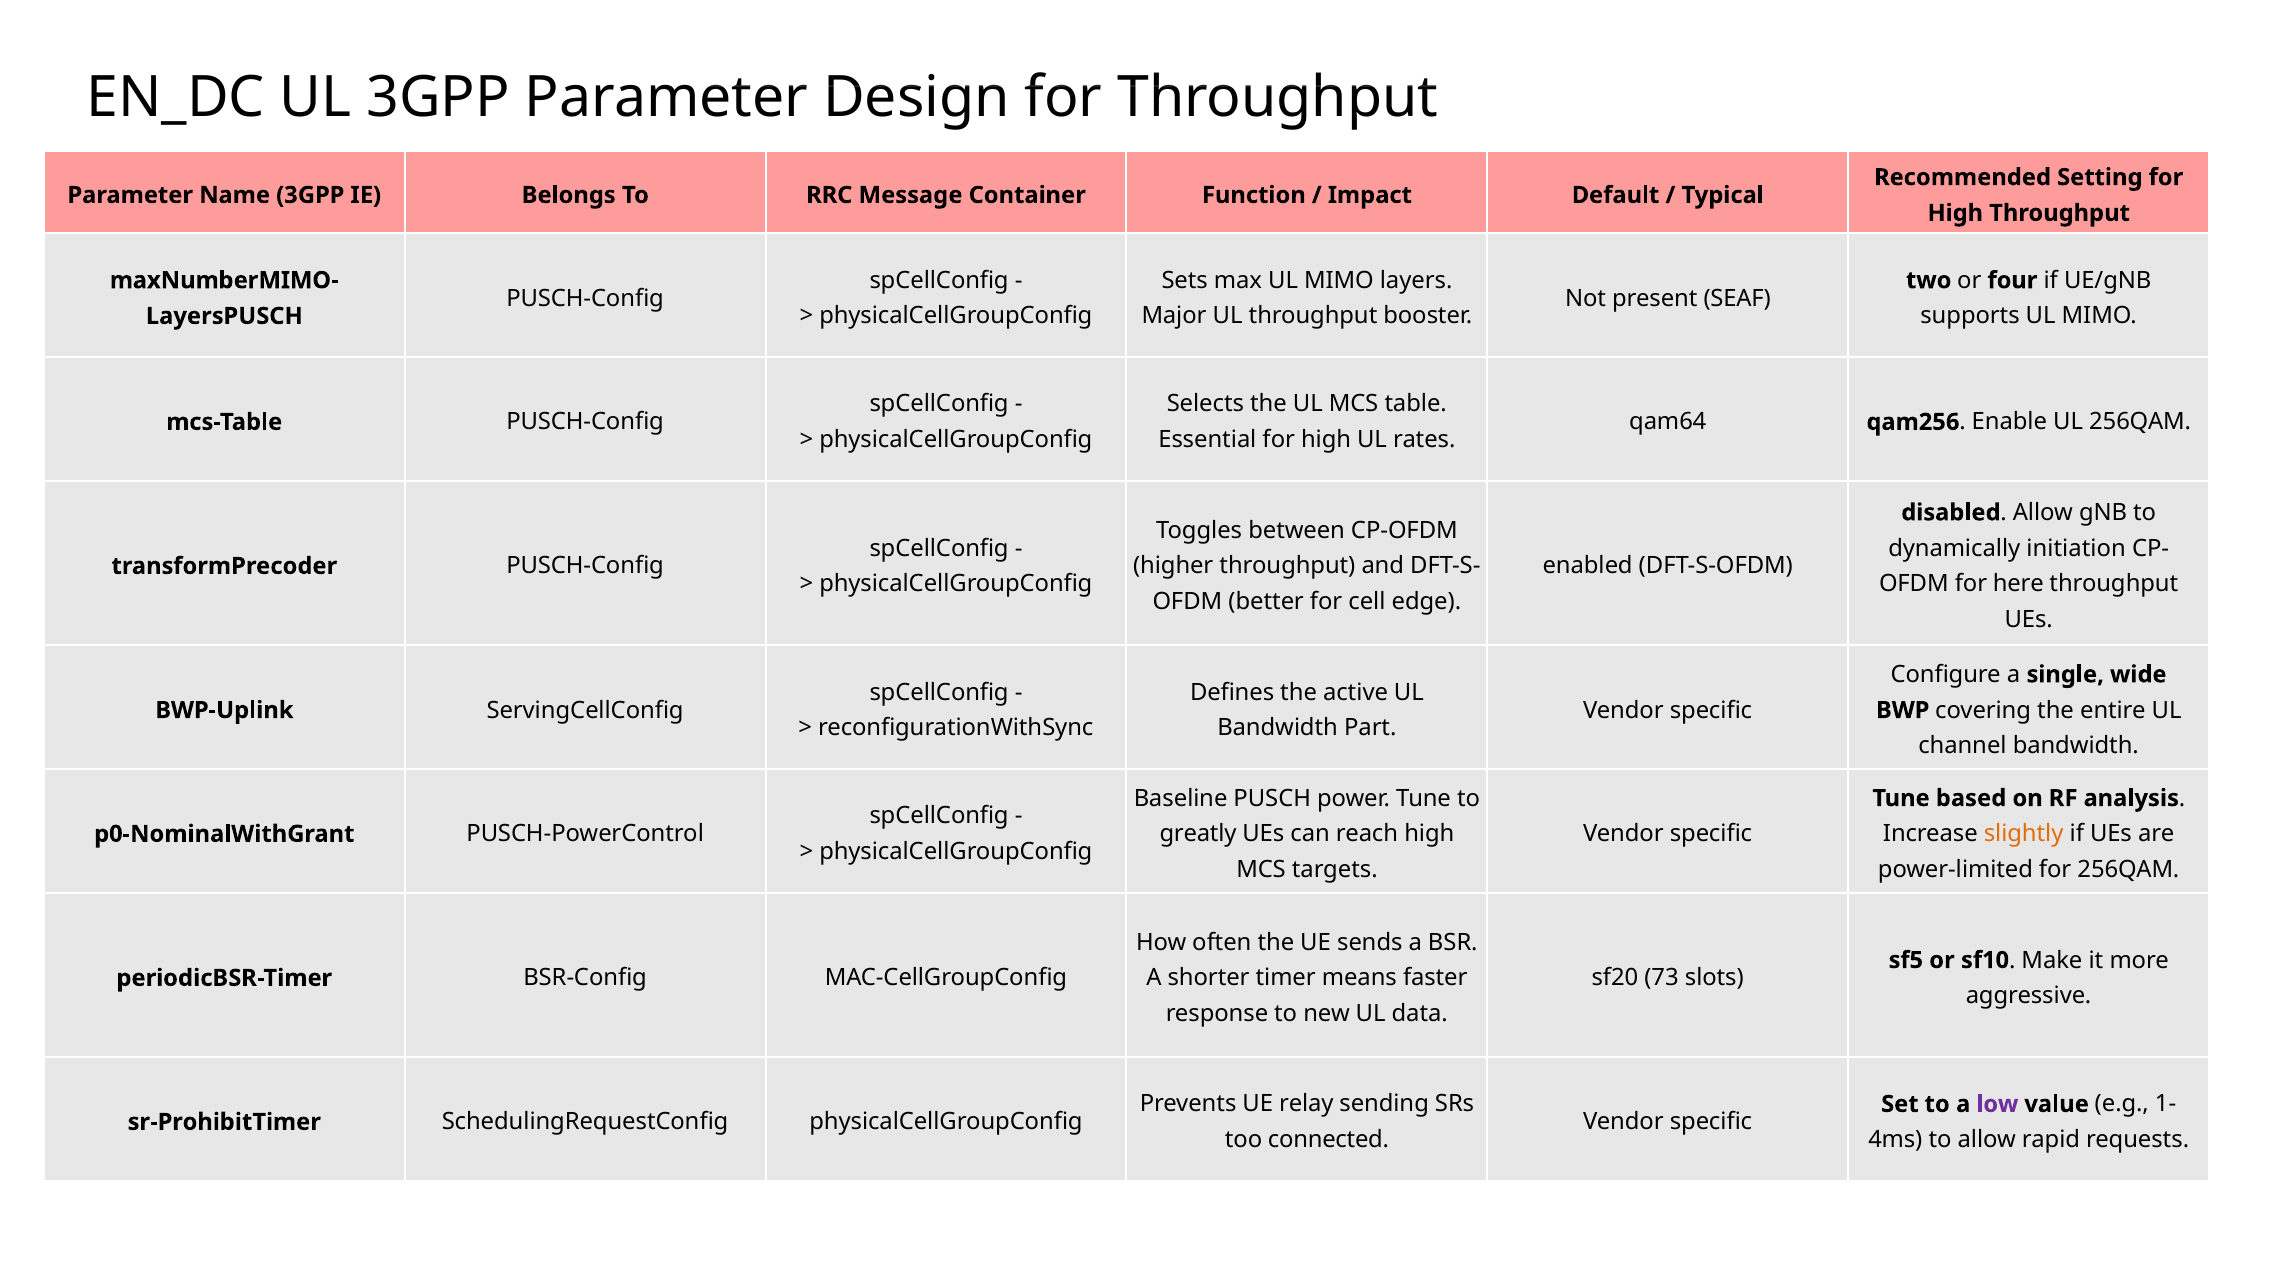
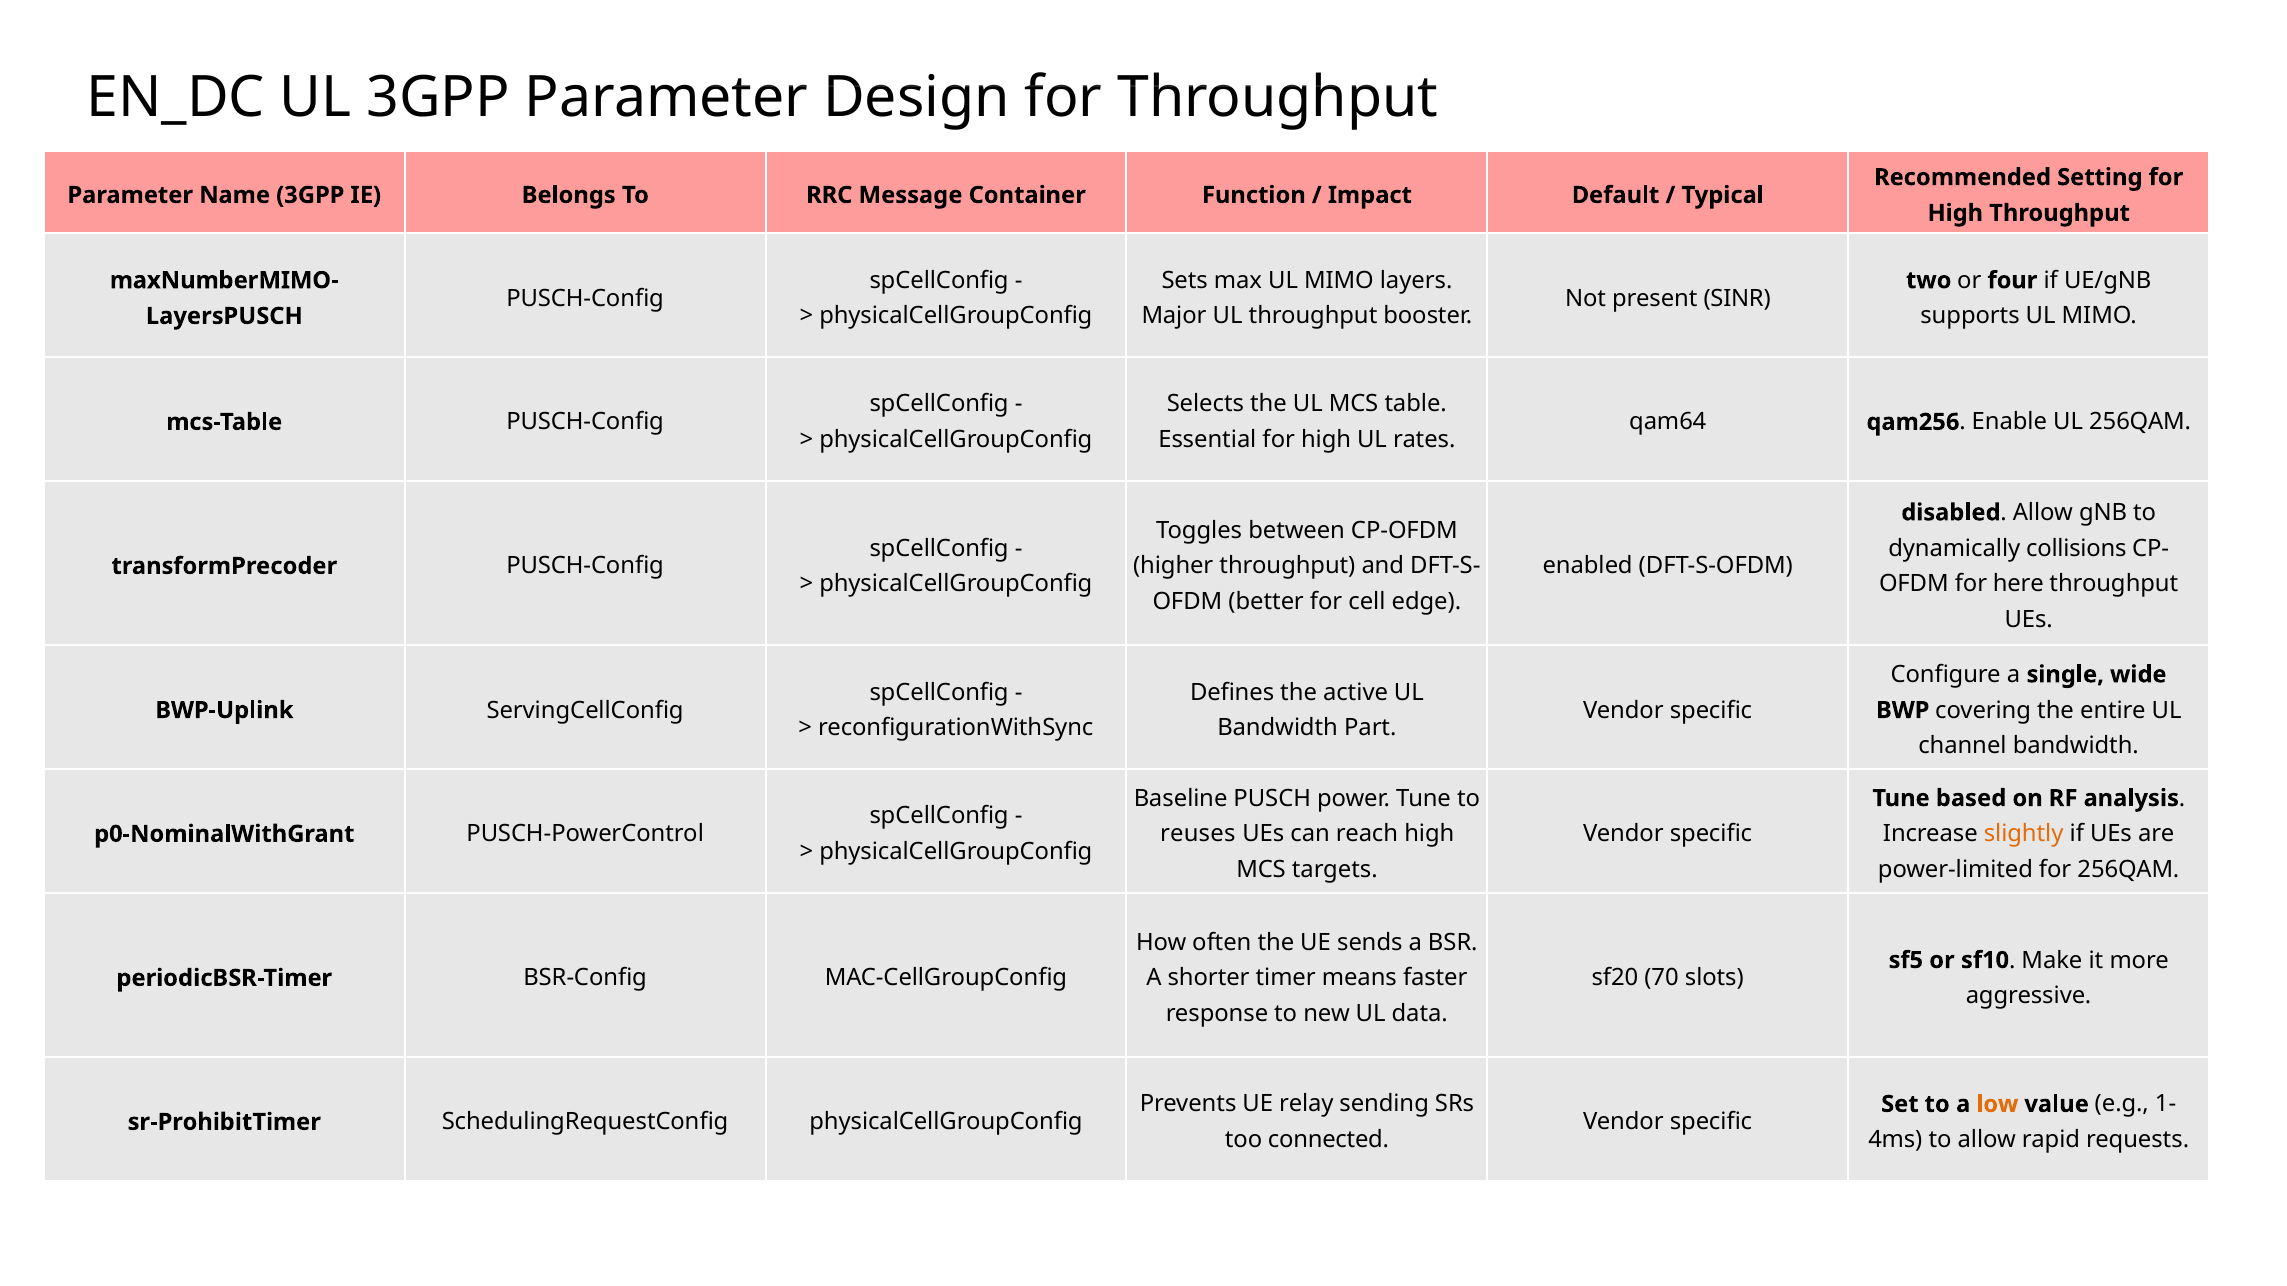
SEAF: SEAF -> SINR (1737, 298)
initiation: initiation -> collisions (2076, 548)
greatly: greatly -> reuses (1198, 834)
73: 73 -> 70 (1662, 978)
low colour: purple -> orange (1997, 1104)
